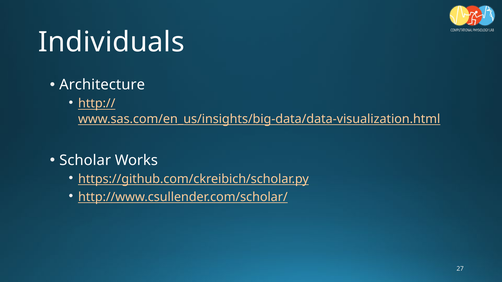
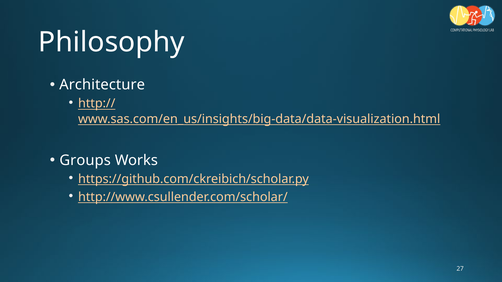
Individuals: Individuals -> Philosophy (111, 42)
Scholar: Scholar -> Groups (85, 160)
